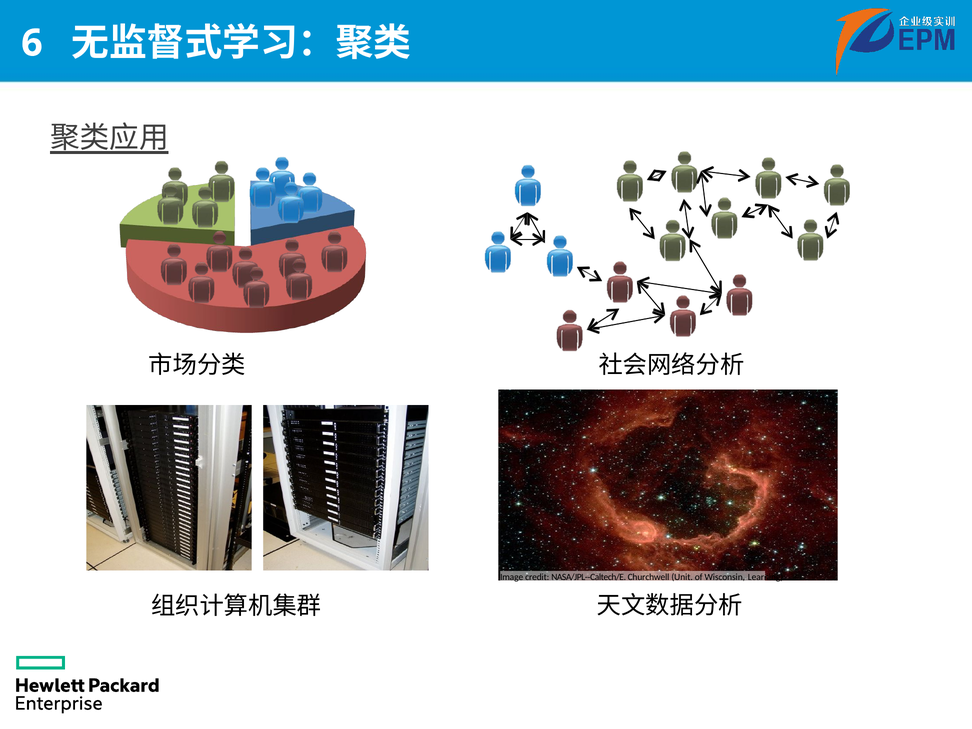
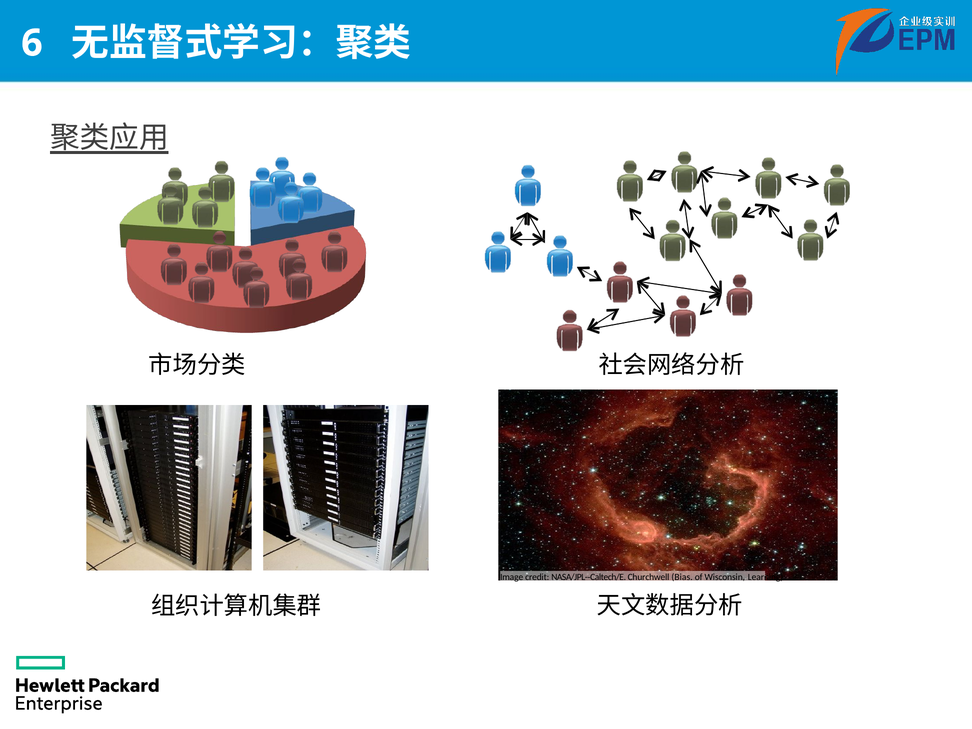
Unit: Unit -> Bias (682, 577)
